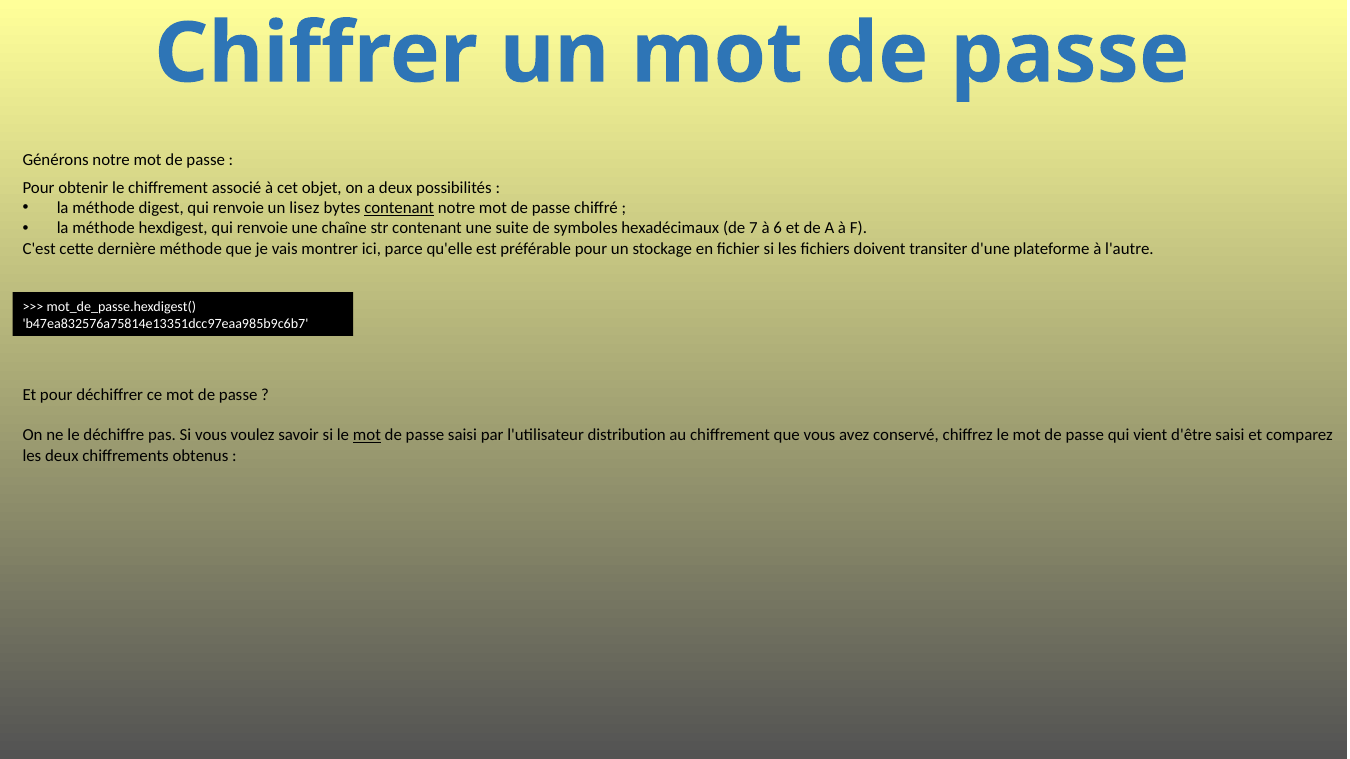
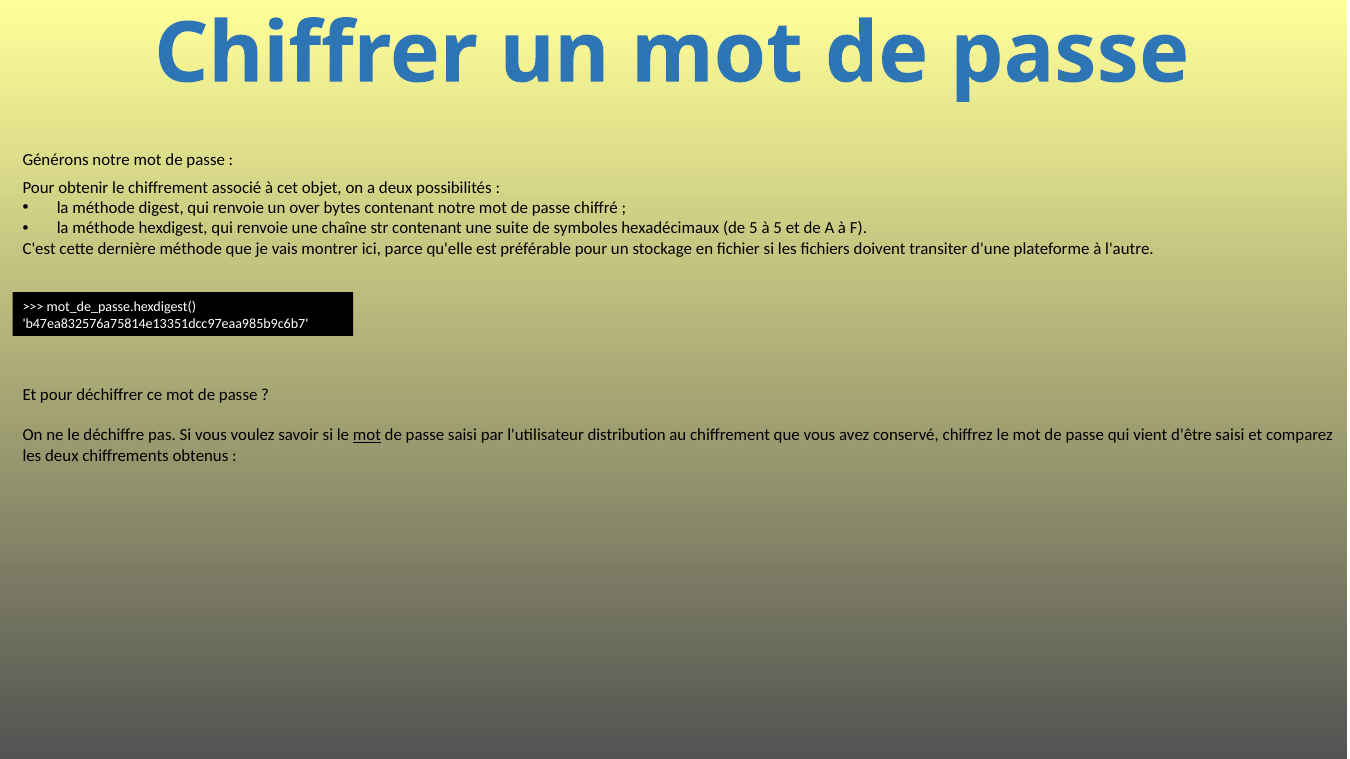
lisez: lisez -> over (305, 208)
contenant underline: present -> none (399, 208)
de 7: 7 -> 5 (753, 229)
à 6: 6 -> 5 (778, 229)
